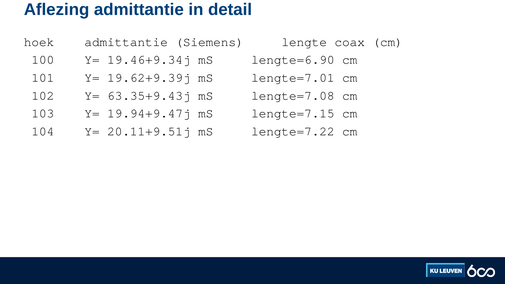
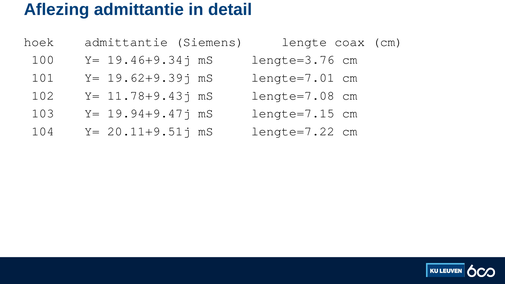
lengte=6.90: lengte=6.90 -> lengte=3.76 (293, 60)
63.35+9.43j: 63.35+9.43j -> 11.78+9.43j (149, 96)
